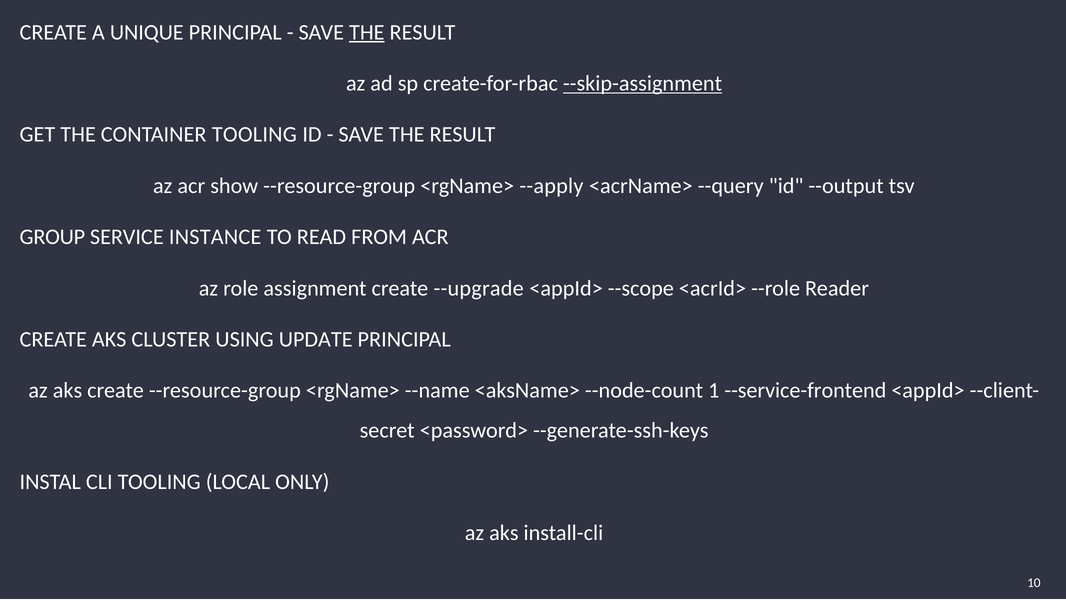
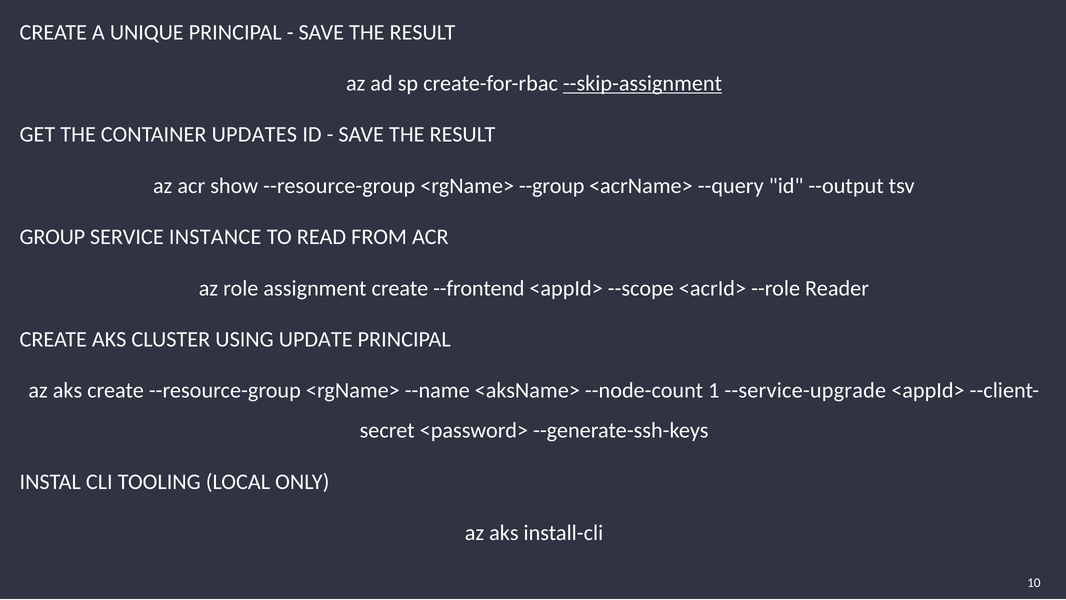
THE underline: present -> none (367, 32)
CONTAINER TOOLING: TOOLING -> UPDATES (254, 135)
--apply: --apply -> --group (552, 186)
--upgrade: --upgrade -> --frontend (479, 288)
--service-frontend: --service-frontend -> --service-upgrade (805, 390)
